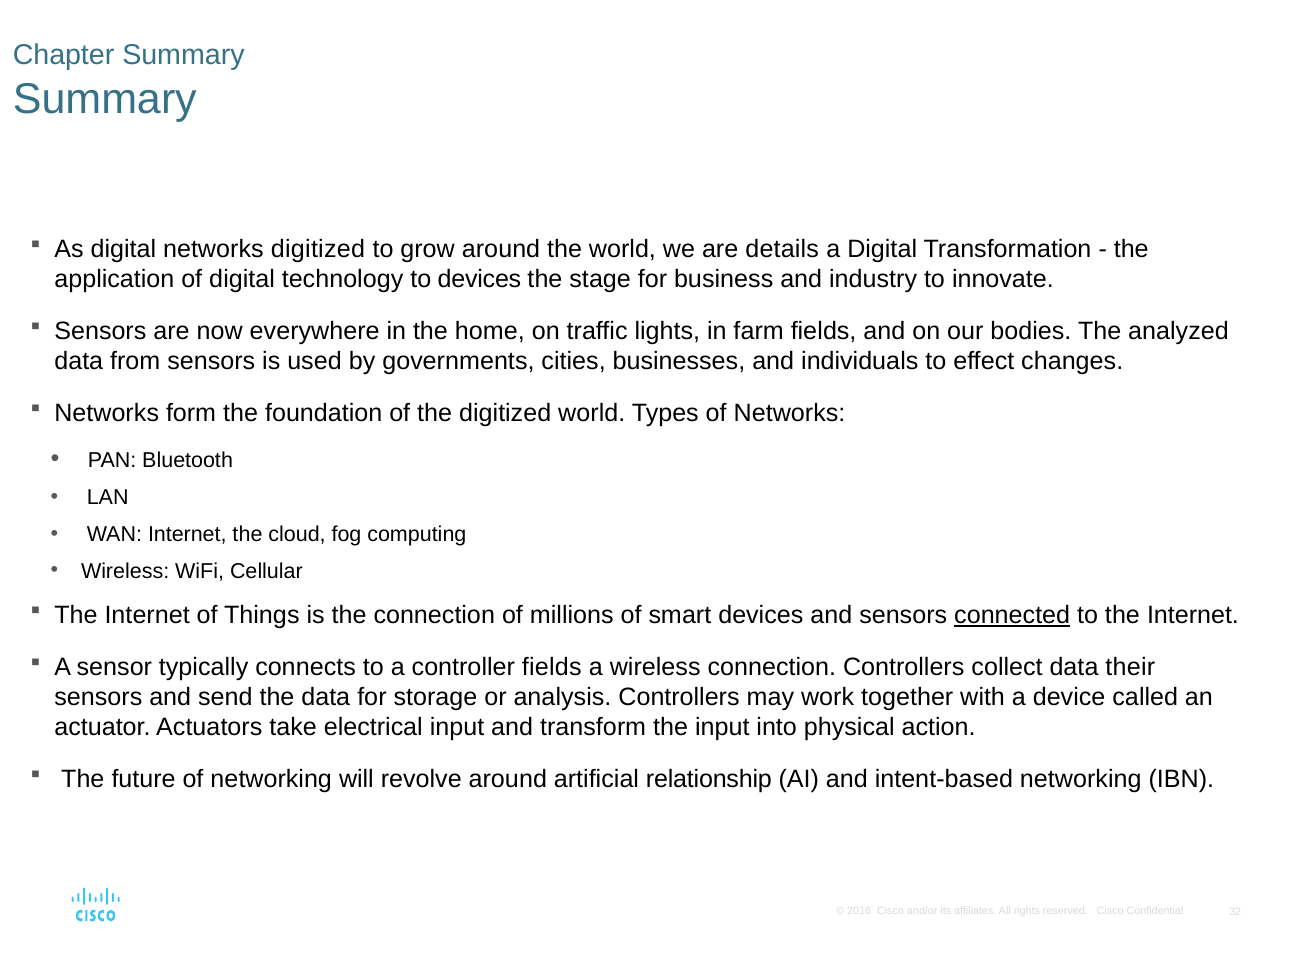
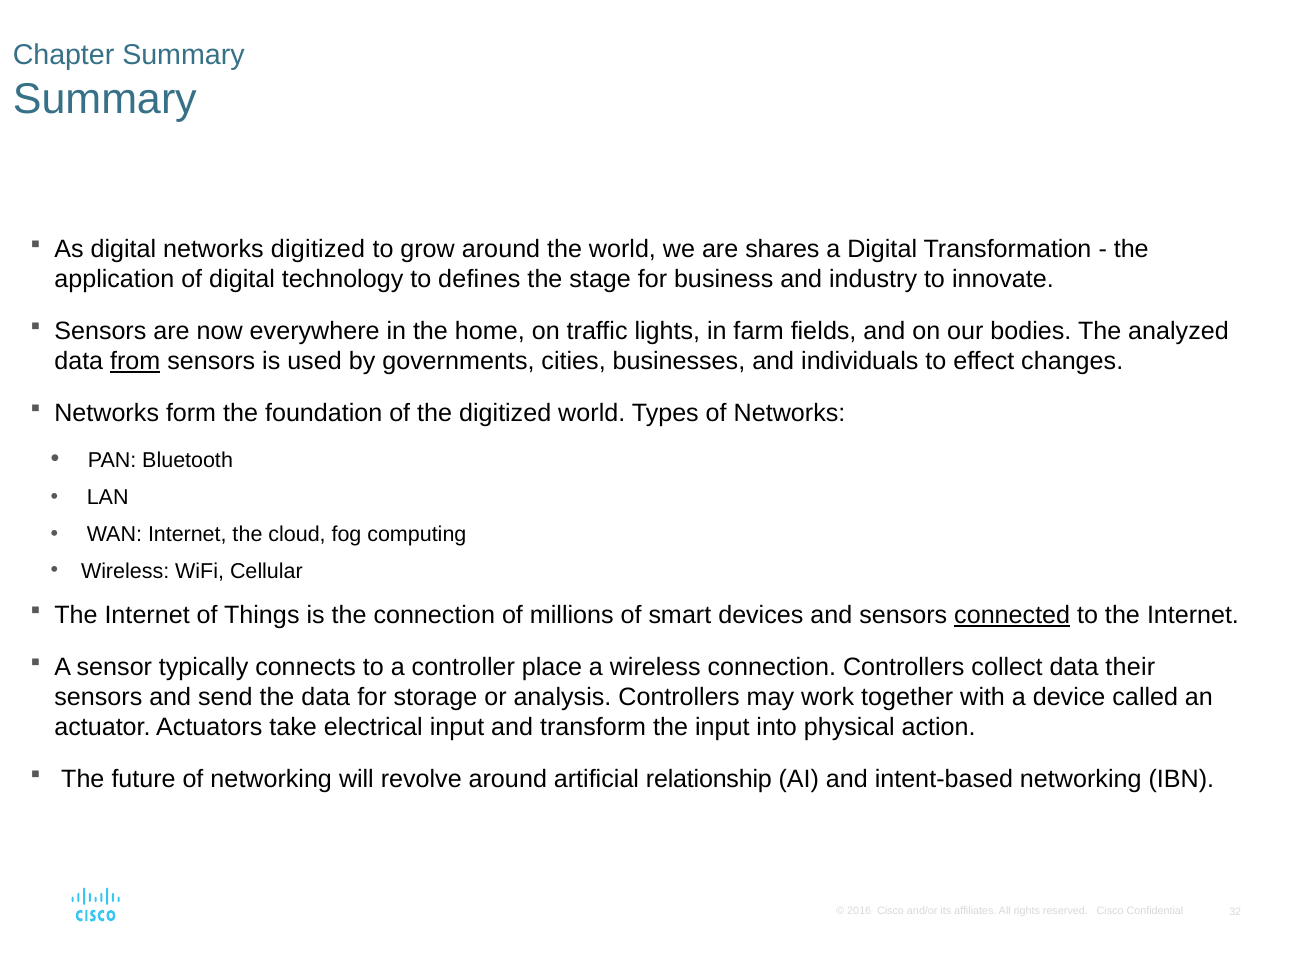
details: details -> shares (782, 249)
to devices: devices -> defines (479, 279)
from underline: none -> present (135, 361)
controller fields: fields -> place (552, 667)
